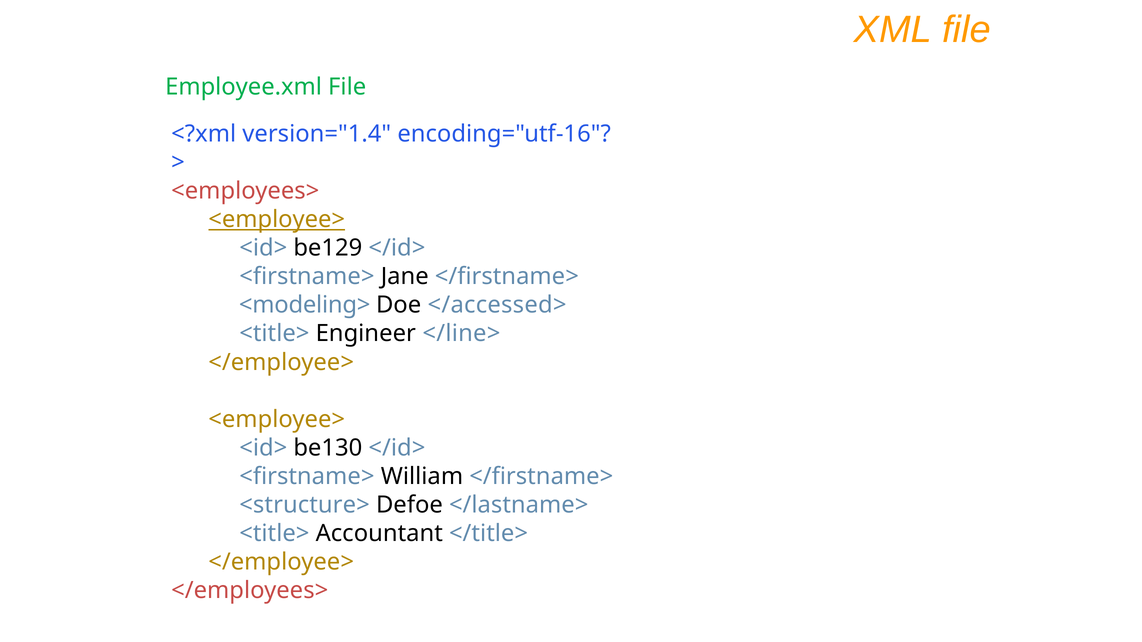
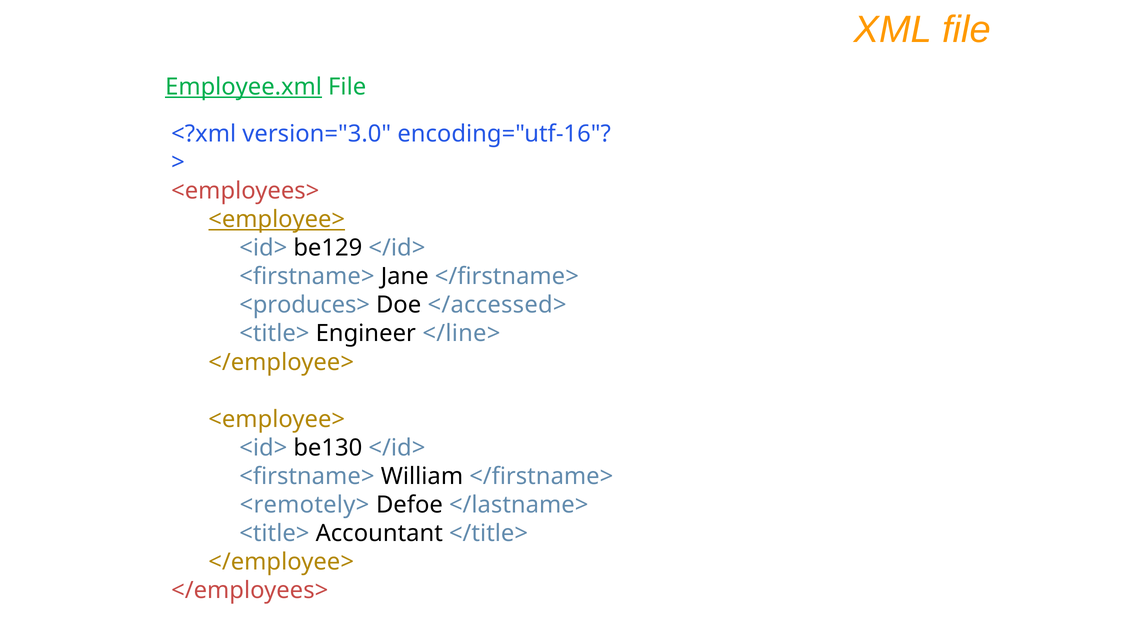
Employee.xml underline: none -> present (244, 87)
version="1.4: version="1.4 -> version="3.0 (317, 134)
<modeling>: <modeling> -> <produces> (305, 305)
<structure>: <structure> -> <remotely> (304, 505)
